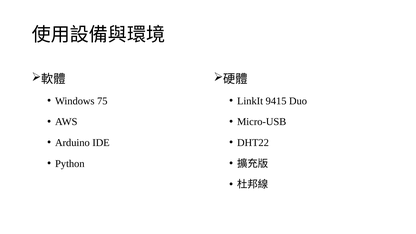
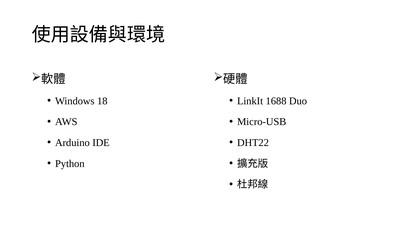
75: 75 -> 18 (102, 101)
9415: 9415 -> 1688 (276, 101)
